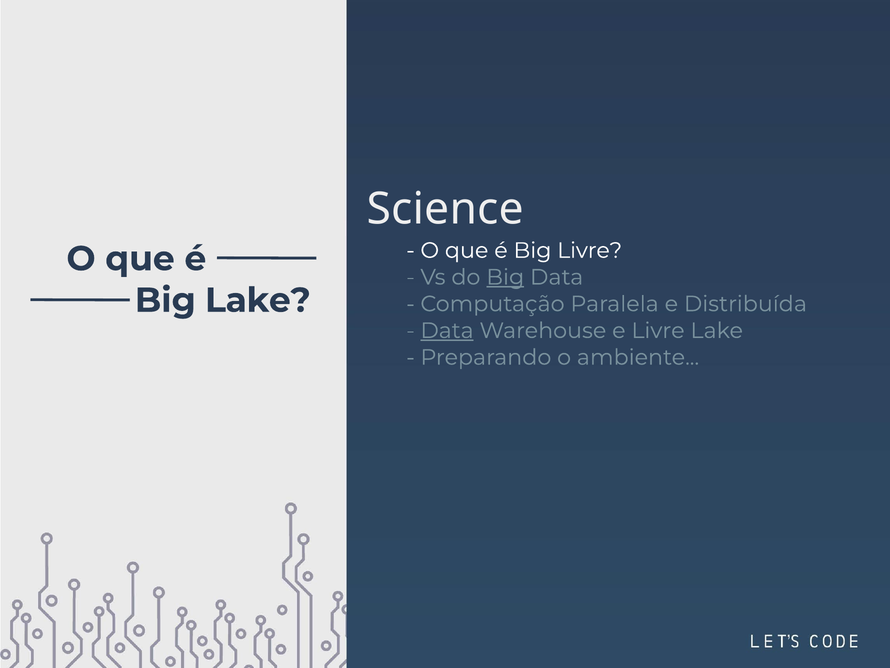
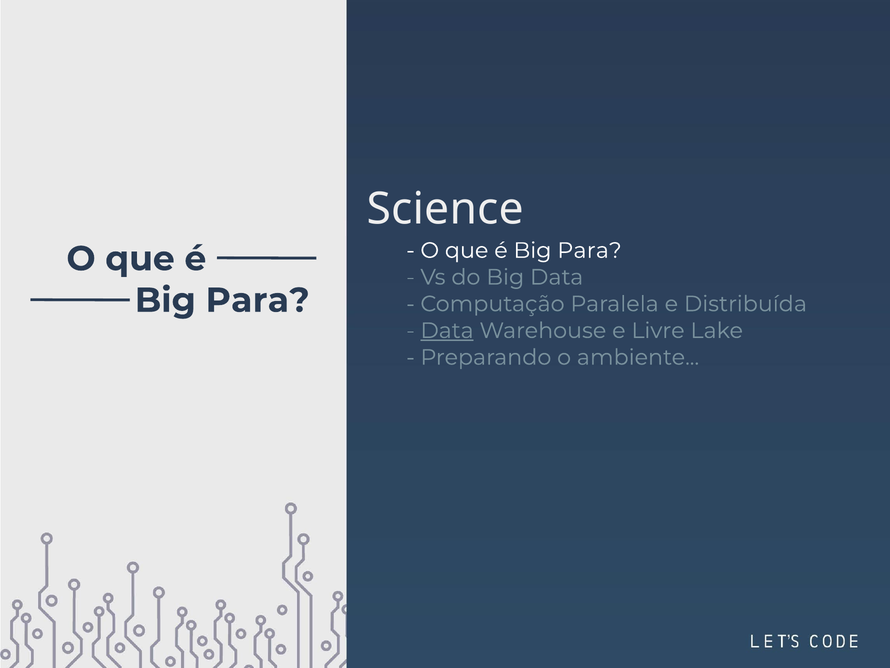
Livre: Livre -> Para (589, 250)
Big underline: present -> none (505, 277)
Lake: Lake -> Para (258, 300)
